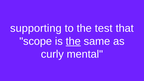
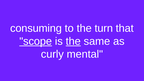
supporting: supporting -> consuming (36, 28)
test: test -> turn (104, 28)
scope underline: none -> present (36, 41)
